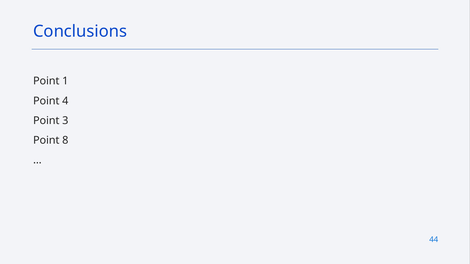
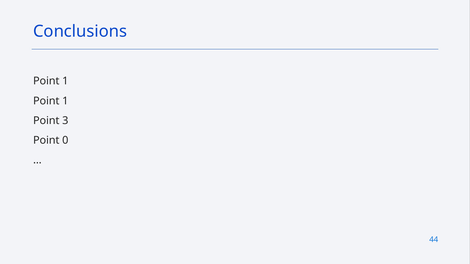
4: 4 -> 1 (65, 101)
8: 8 -> 0 (65, 140)
